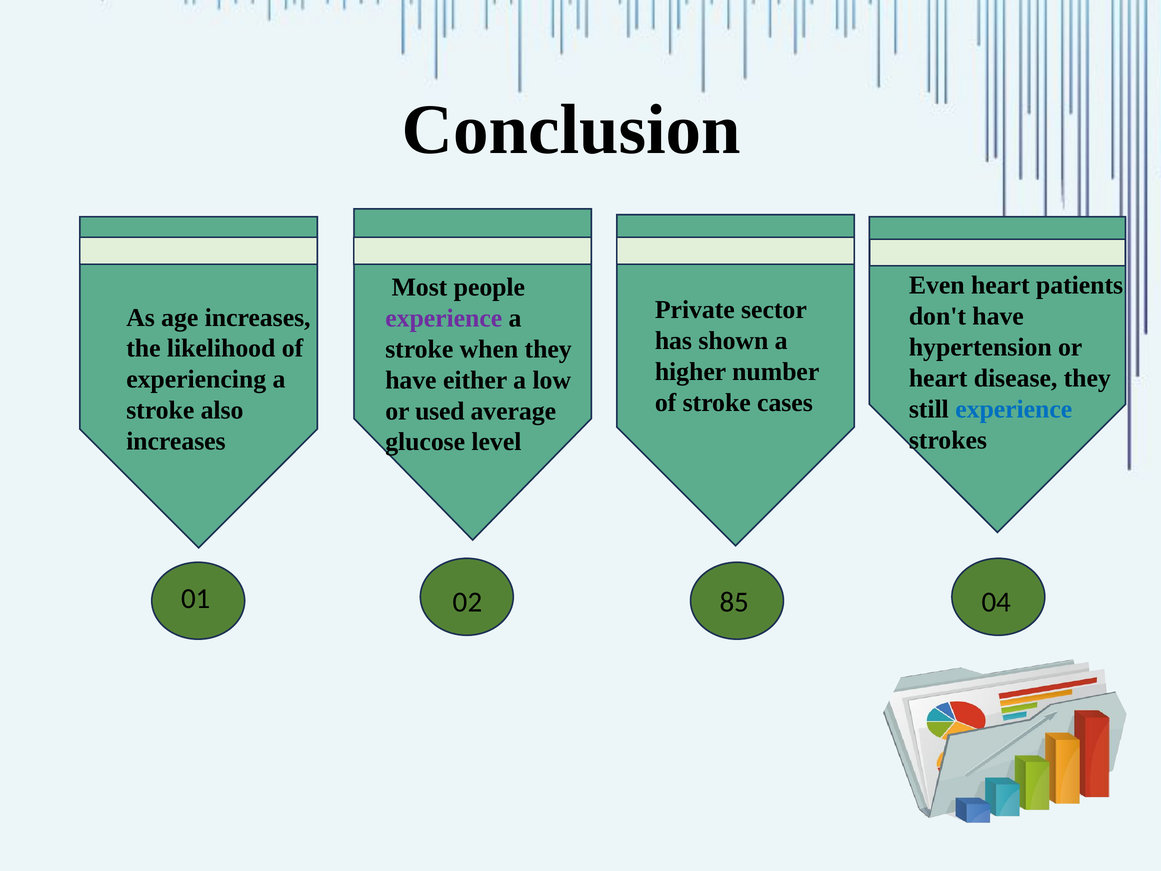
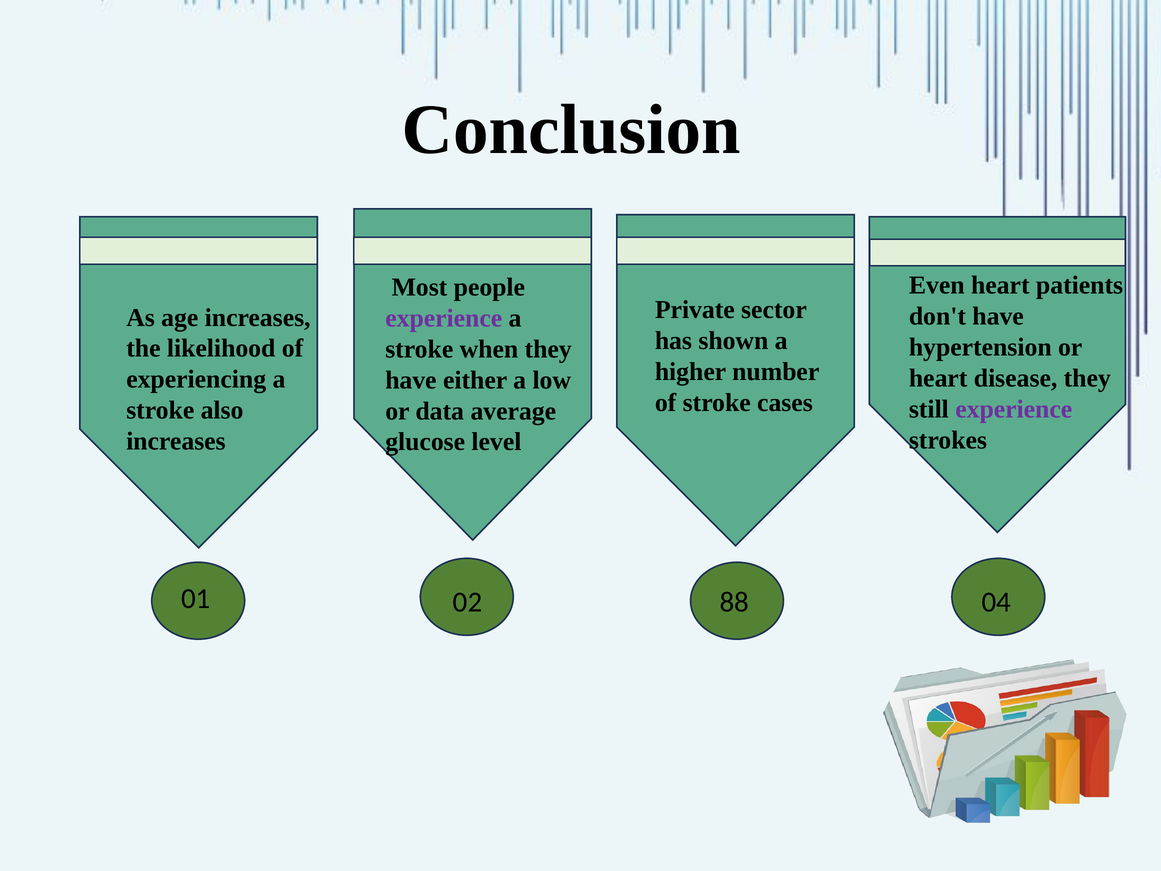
experience colour: blue -> purple (1014, 409)
used: used -> data (440, 411)
85: 85 -> 88 (734, 602)
